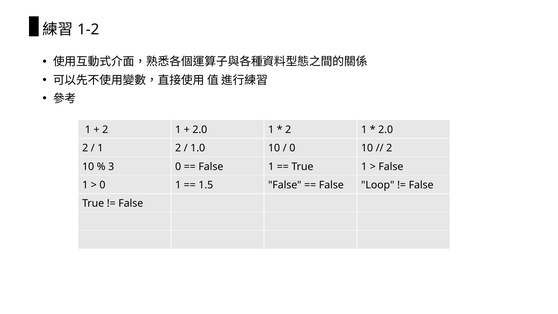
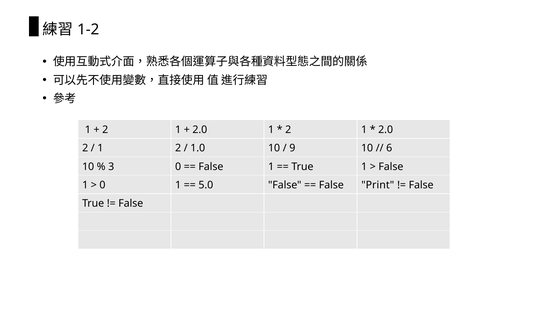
0: 0 -> 9 (292, 148)
2: 2 -> 6 (389, 148)
1.5: 1.5 -> 5.0 (206, 185)
Loop: Loop -> Print (378, 185)
